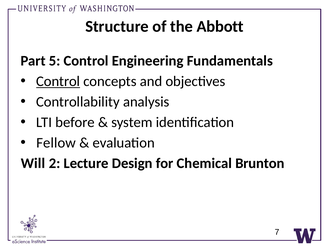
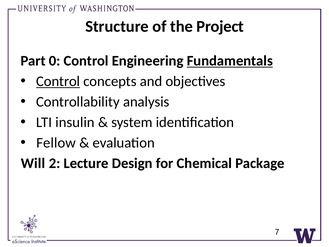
Abbott: Abbott -> Project (220, 26)
5: 5 -> 0 (55, 61)
Fundamentals underline: none -> present (230, 61)
before: before -> insulin (75, 122)
Brunton: Brunton -> Package (260, 163)
